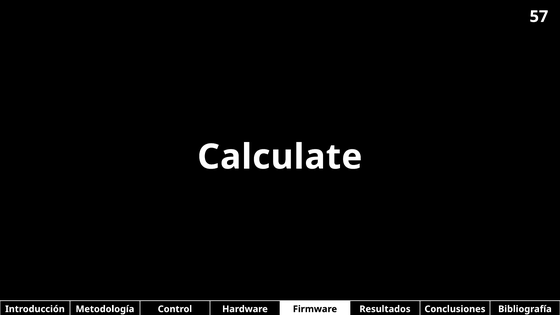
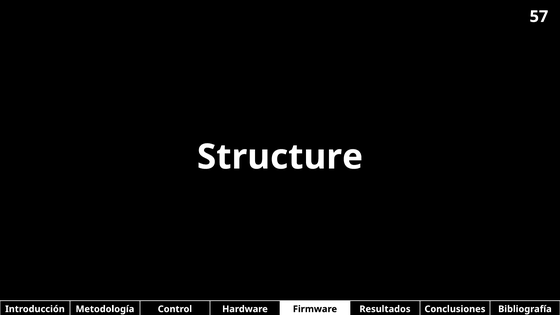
Calculate: Calculate -> Structure (280, 157)
